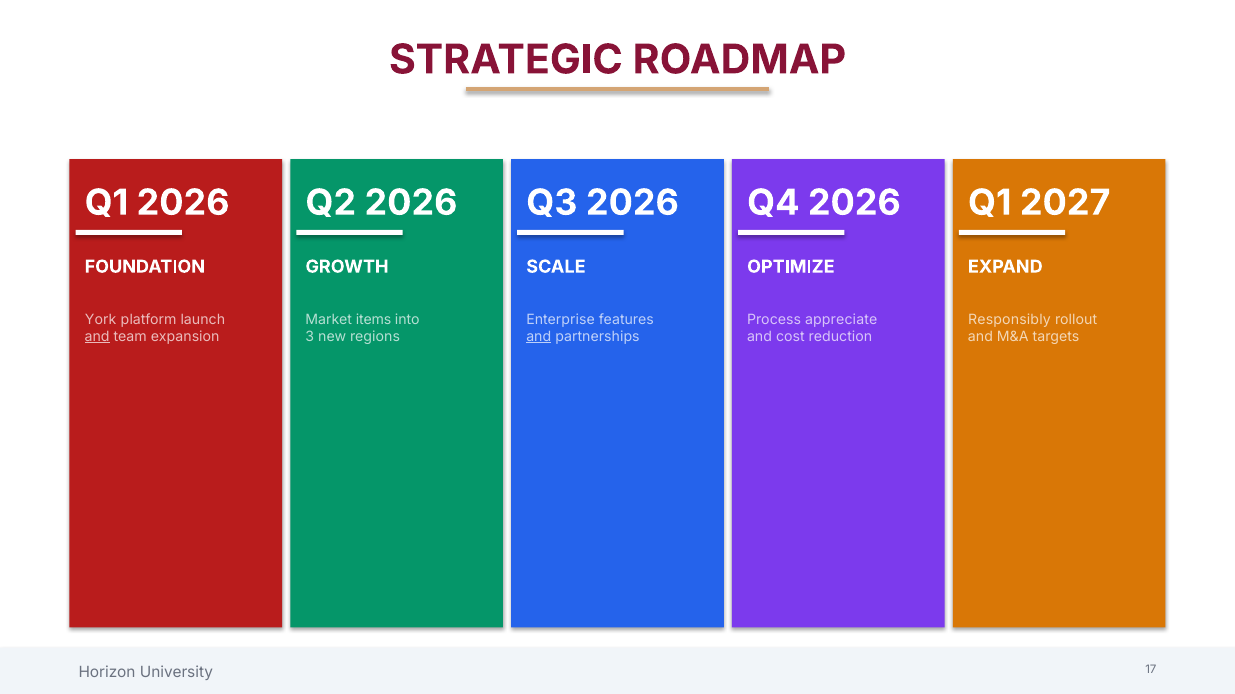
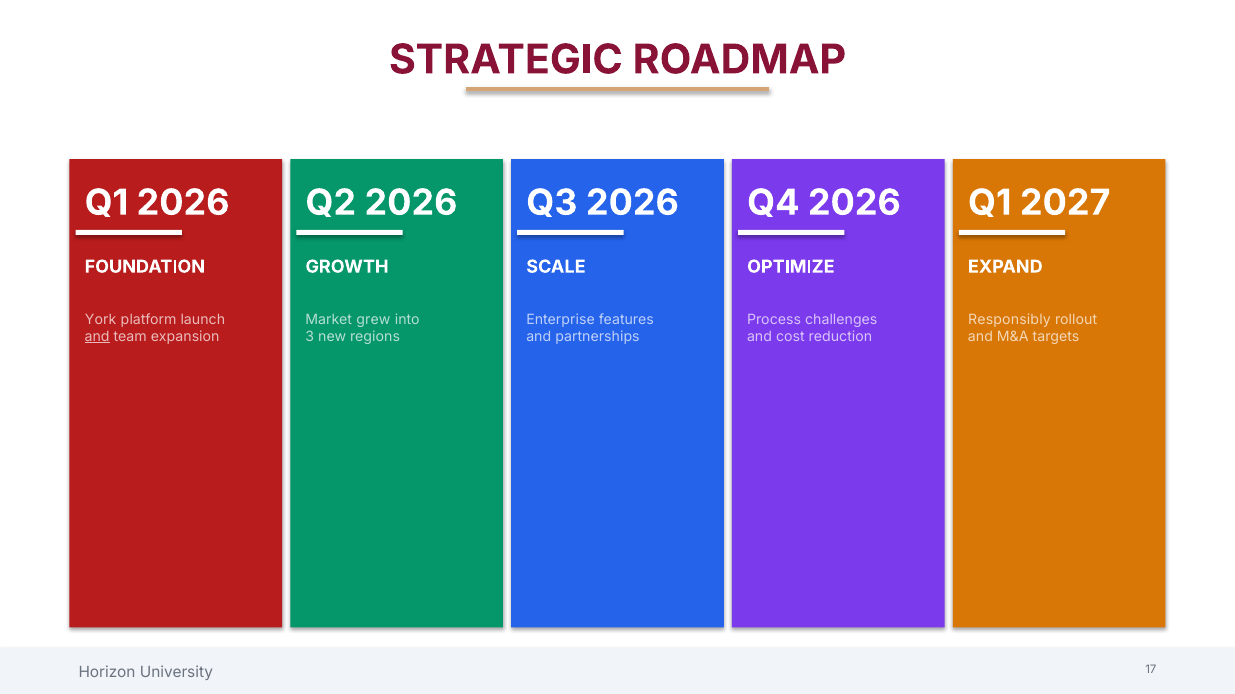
items: items -> grew (373, 320)
appreciate: appreciate -> challenges (841, 320)
and underline: present -> none (539, 337)
